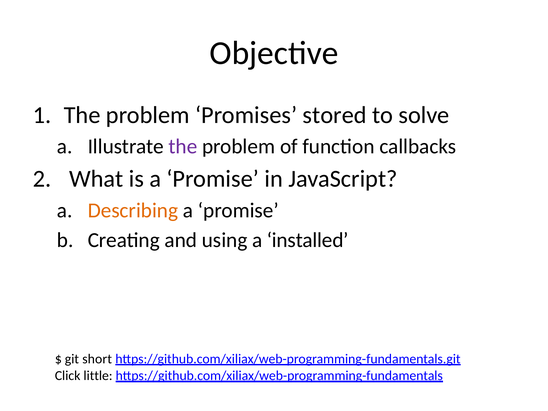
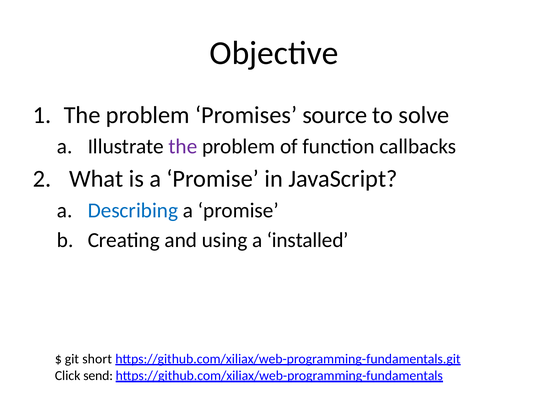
stored: stored -> source (335, 115)
Describing colour: orange -> blue (133, 210)
little: little -> send (98, 376)
